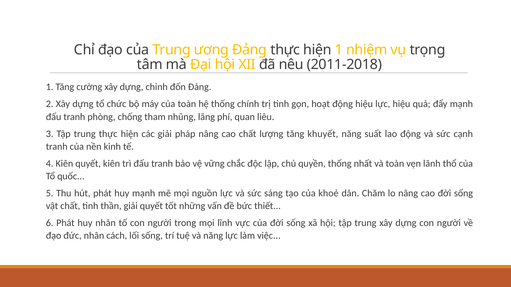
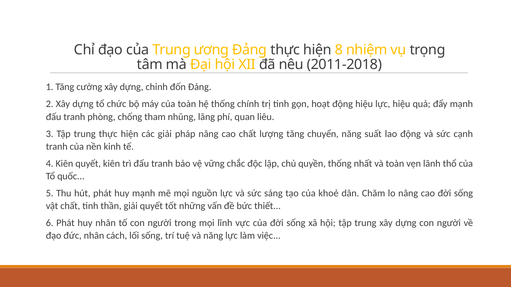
hiện 1: 1 -> 8 (339, 50)
khuyết: khuyết -> chuyển (323, 134)
